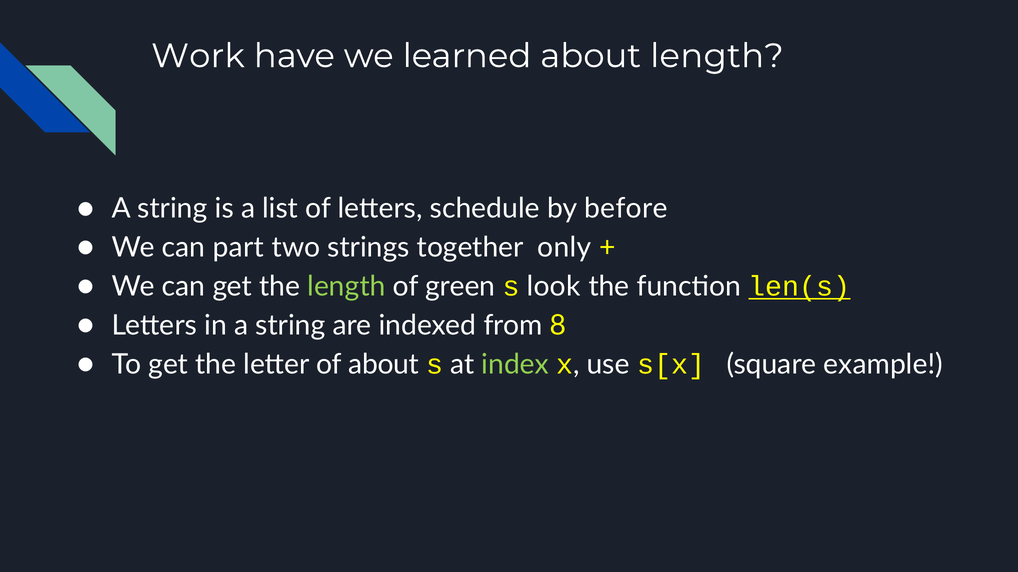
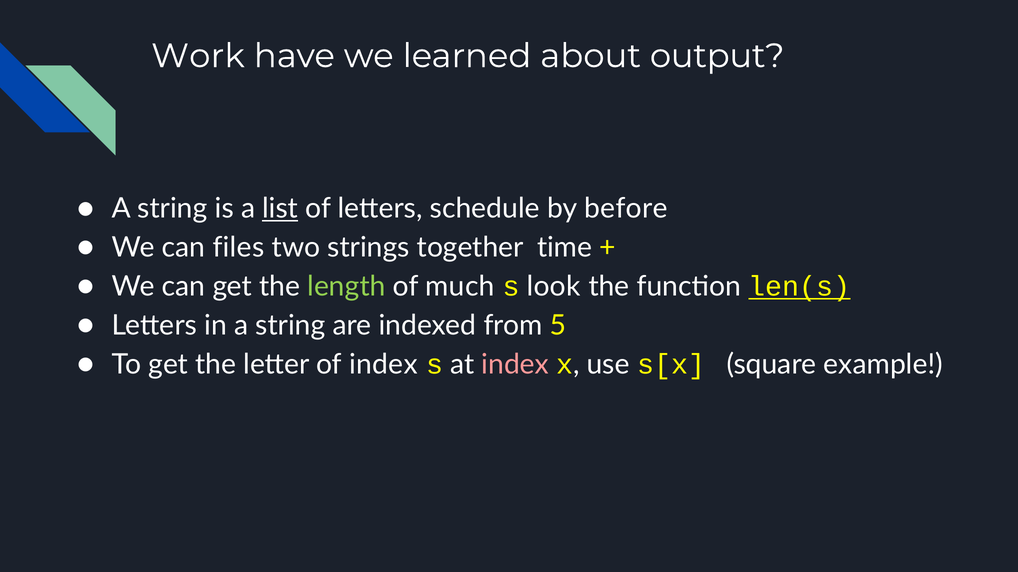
about length: length -> output (717, 56)
list underline: none -> present (280, 209)
part: part -> files (238, 248)
only: only -> time (565, 248)
green: green -> much (460, 287)
8: 8 -> 5 (558, 326)
of about: about -> index (383, 365)
index colour: light green -> pink (515, 365)
